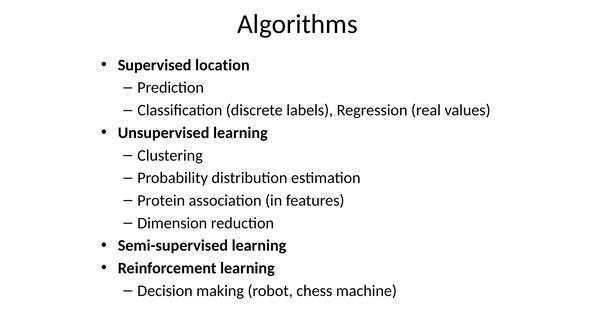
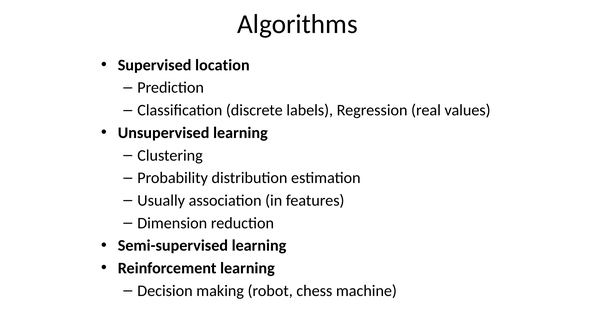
Protein: Protein -> Usually (161, 200)
